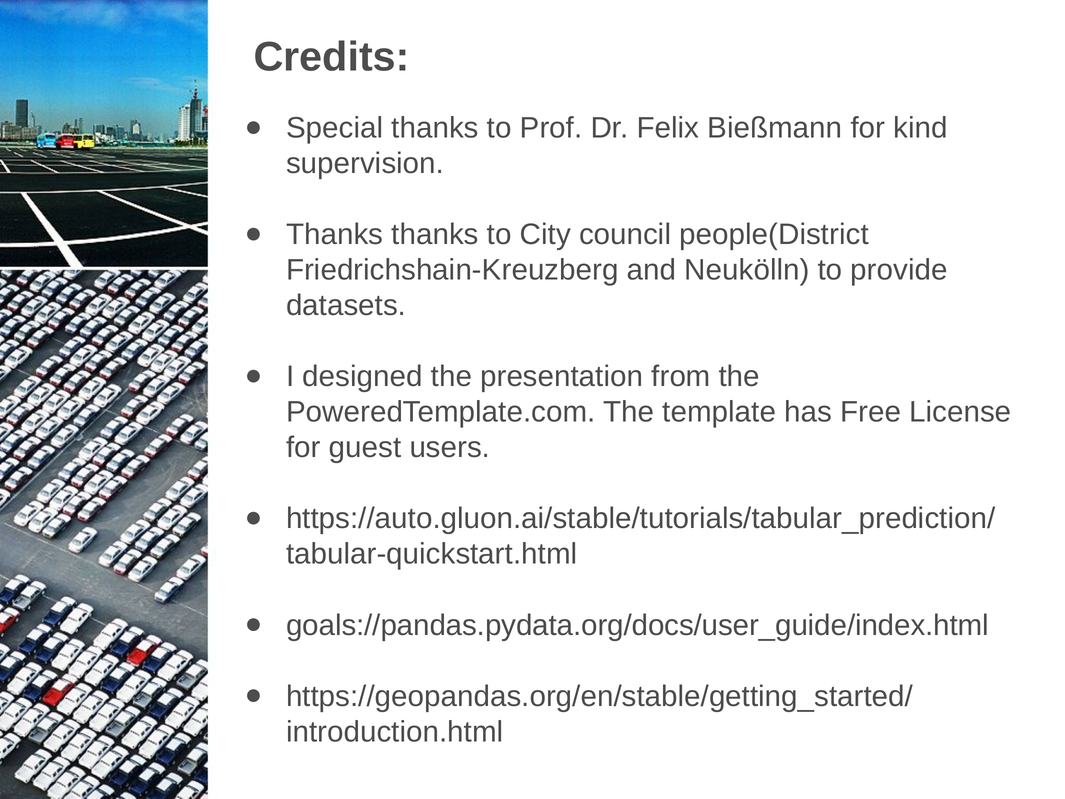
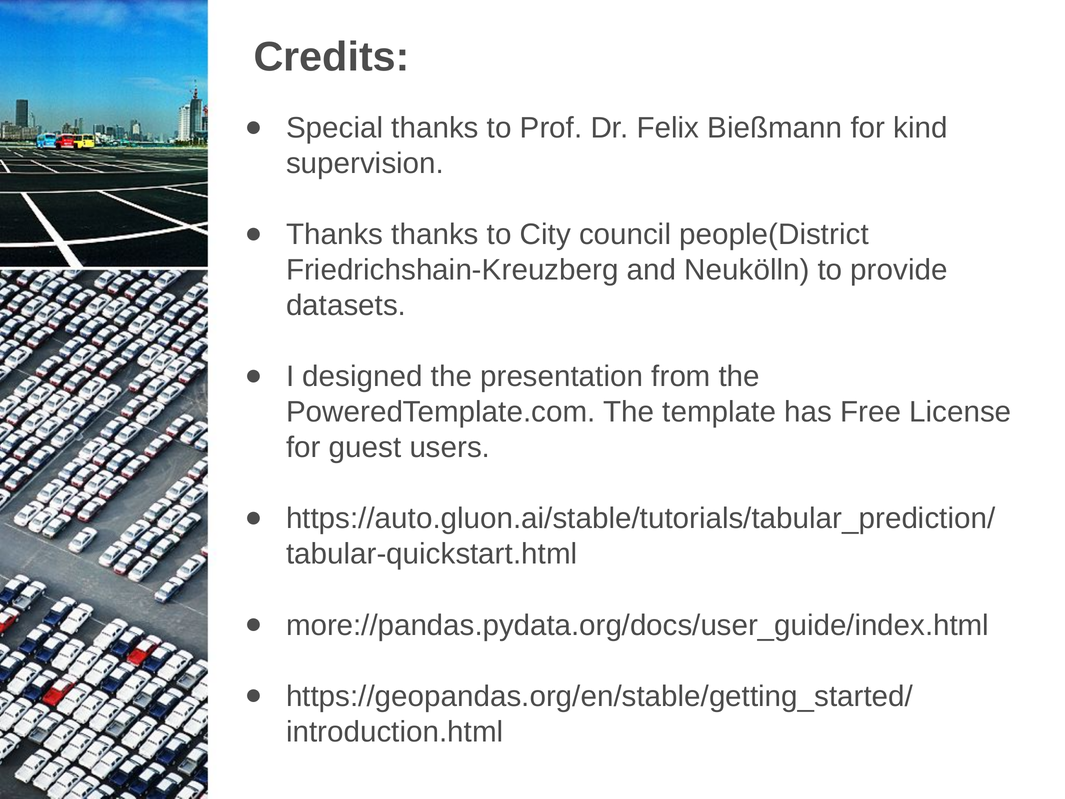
goals://pandas.pydata.org/docs/user_guide/index.html: goals://pandas.pydata.org/docs/user_guide/index.html -> more://pandas.pydata.org/docs/user_guide/index.html (638, 625)
